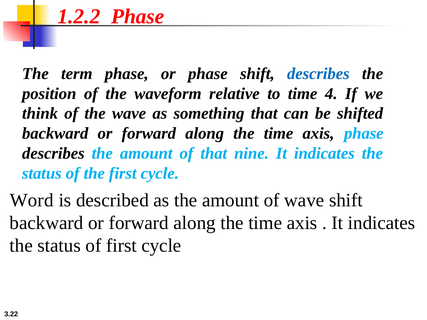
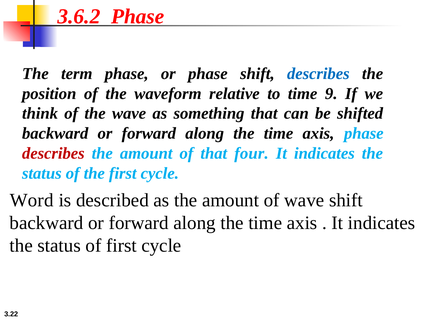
1.2.2: 1.2.2 -> 3.6.2 (79, 16)
4: 4 -> 9 (331, 94)
describes colour: black -> red (53, 153)
nine: nine -> four (251, 153)
